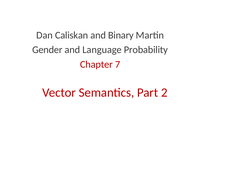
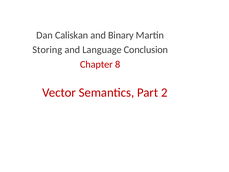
Gender: Gender -> Storing (47, 50)
Probability: Probability -> Conclusion (146, 50)
7: 7 -> 8 (118, 64)
